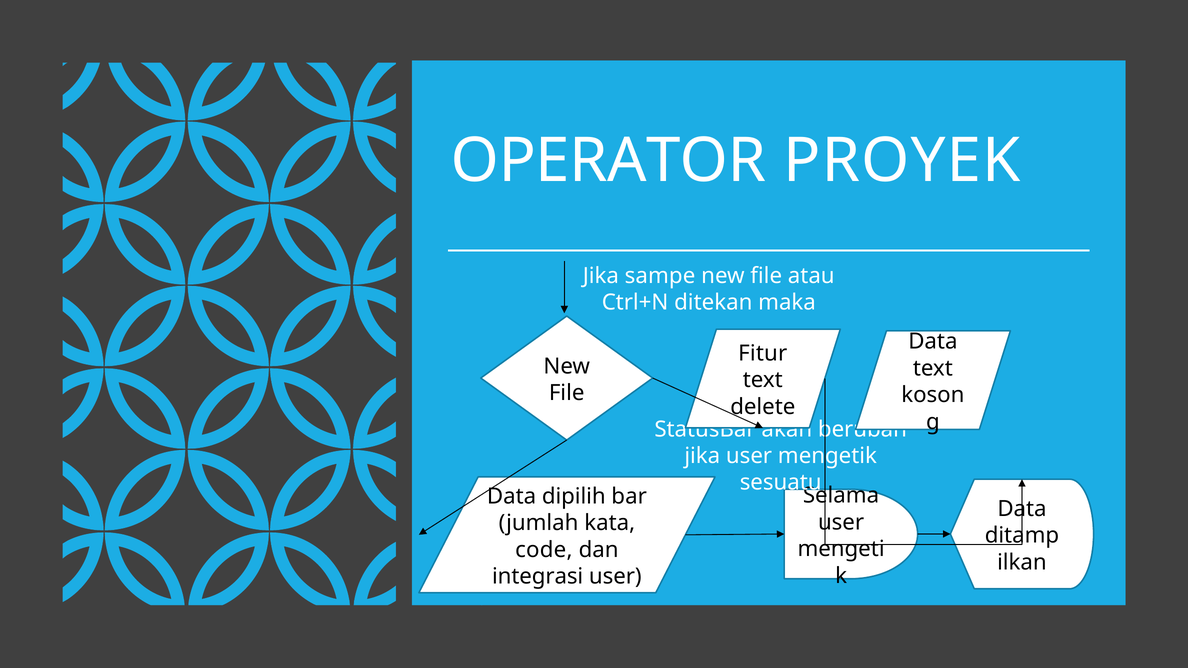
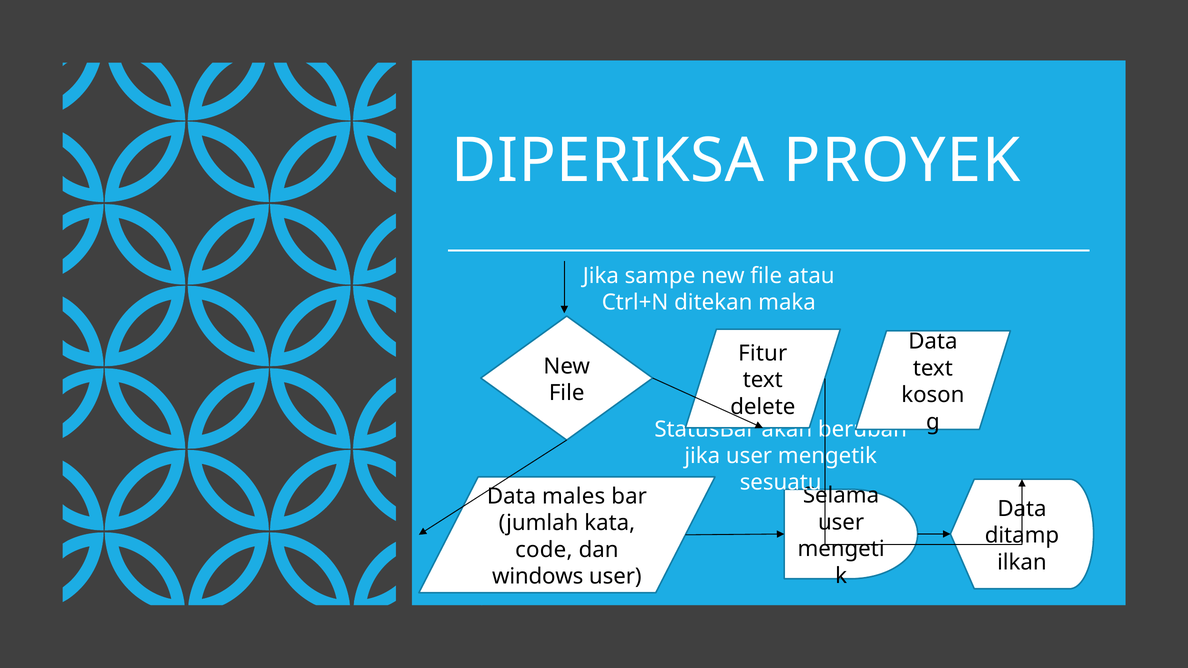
OPERATOR: OPERATOR -> DIPERIKSA (608, 161)
dipilih: dipilih -> males (574, 496)
integrasi: integrasi -> windows (538, 577)
